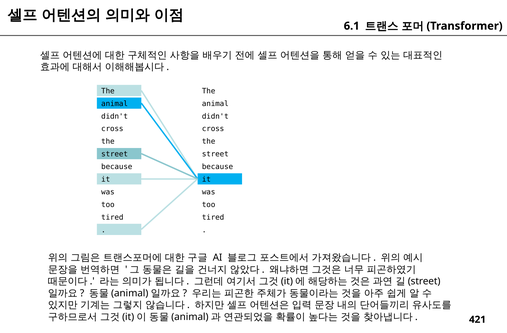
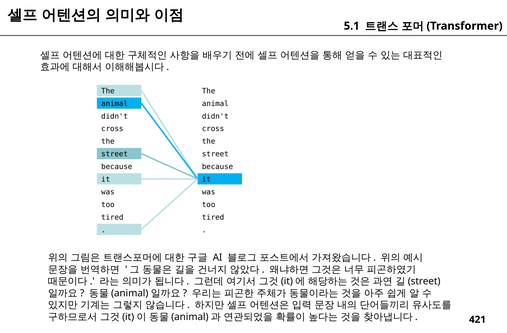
6.1: 6.1 -> 5.1 (352, 26)
